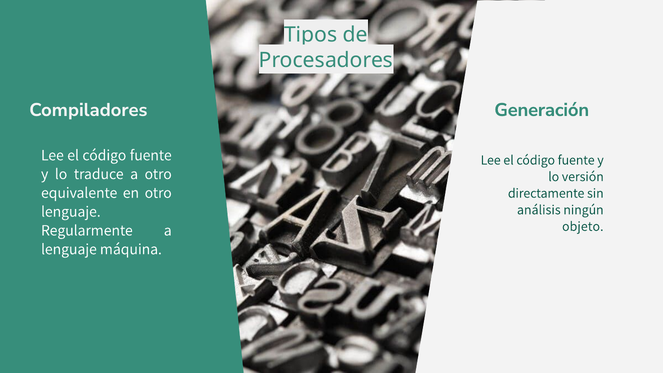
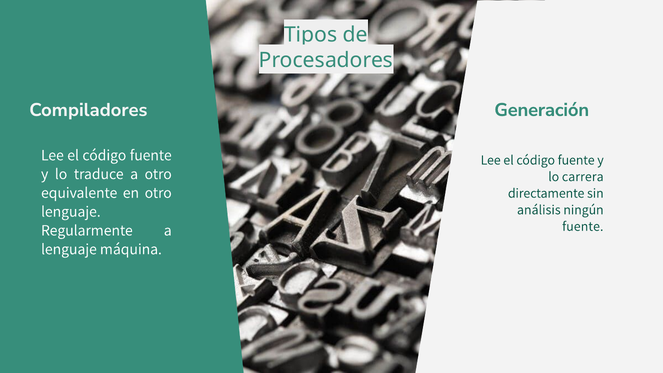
versión: versión -> carrera (583, 177)
objeto: objeto -> fuente (583, 226)
